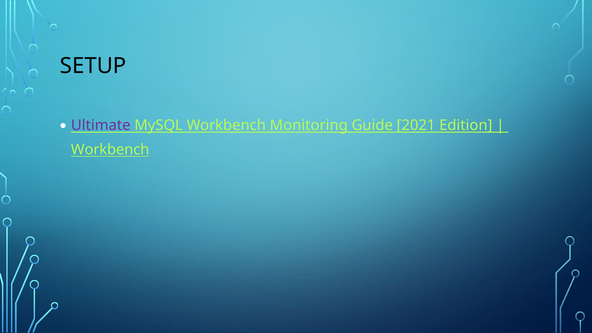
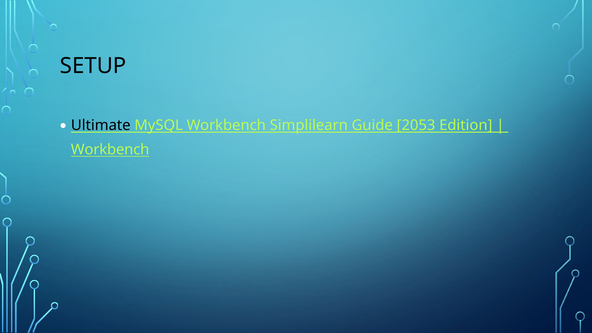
Ultimate colour: purple -> black (101, 125)
Monitoring: Monitoring -> Simplilearn (309, 125)
2021: 2021 -> 2053 (416, 125)
